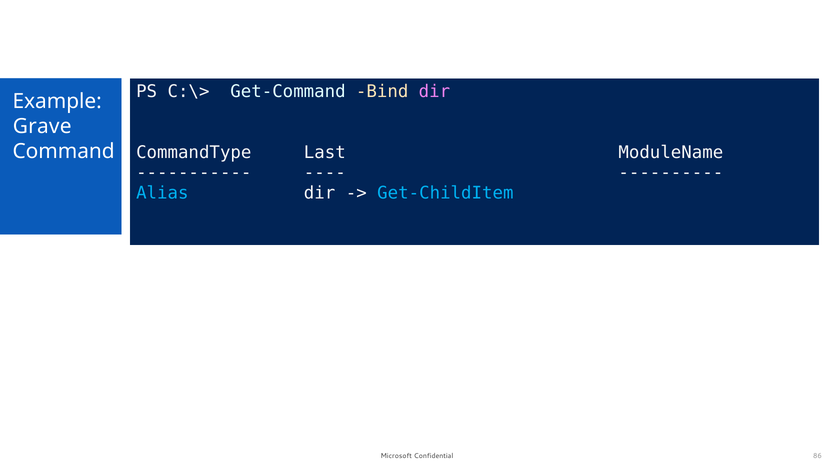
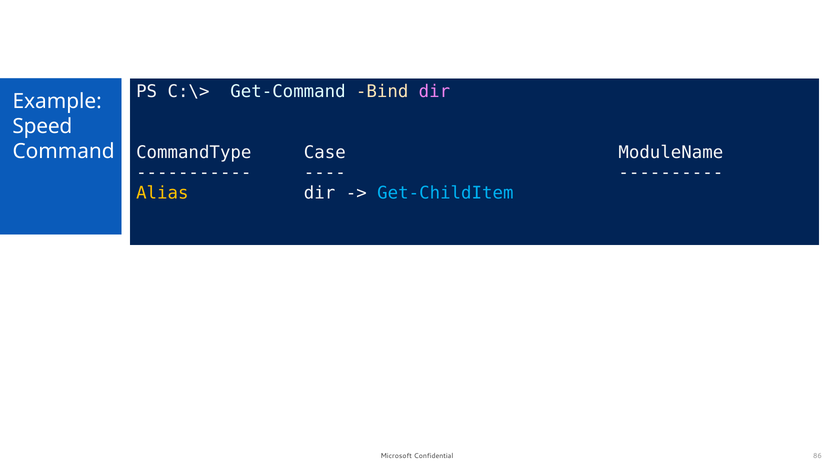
Grave: Grave -> Speed (42, 127)
Last: Last -> Case (325, 152)
Alias colour: light blue -> yellow (162, 193)
